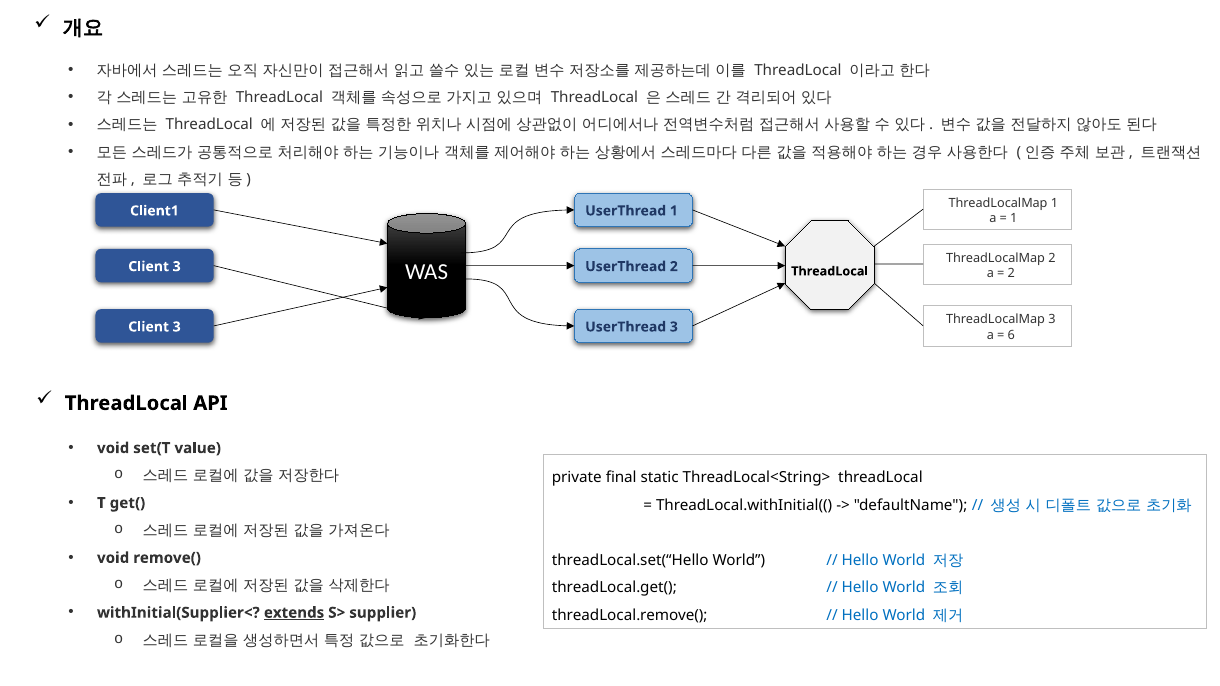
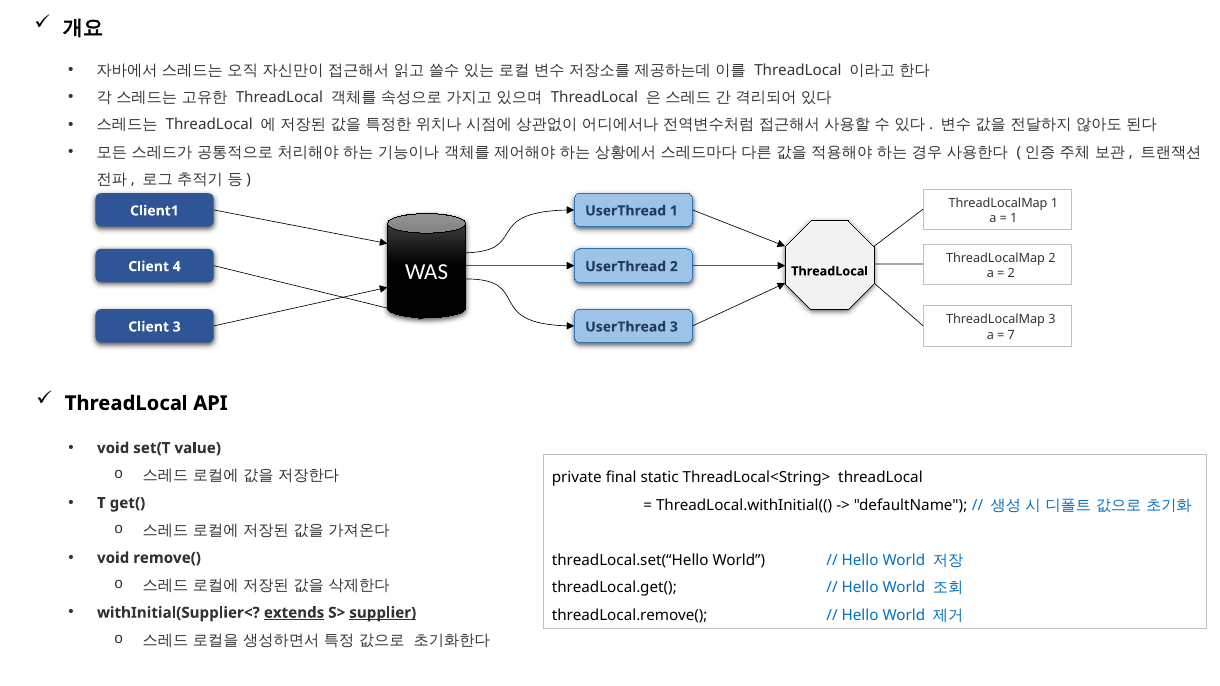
3: 3 -> 4 (177, 267)
6: 6 -> 7 (1011, 335)
supplier underline: none -> present (383, 613)
